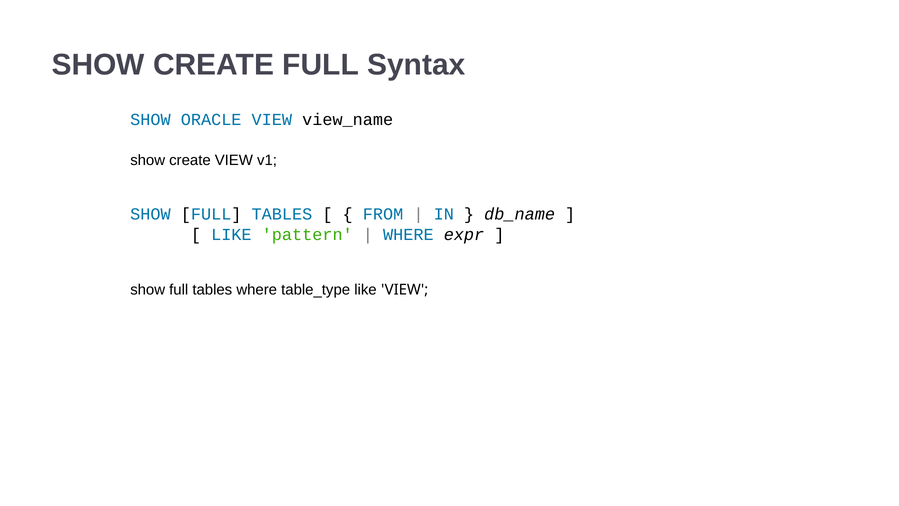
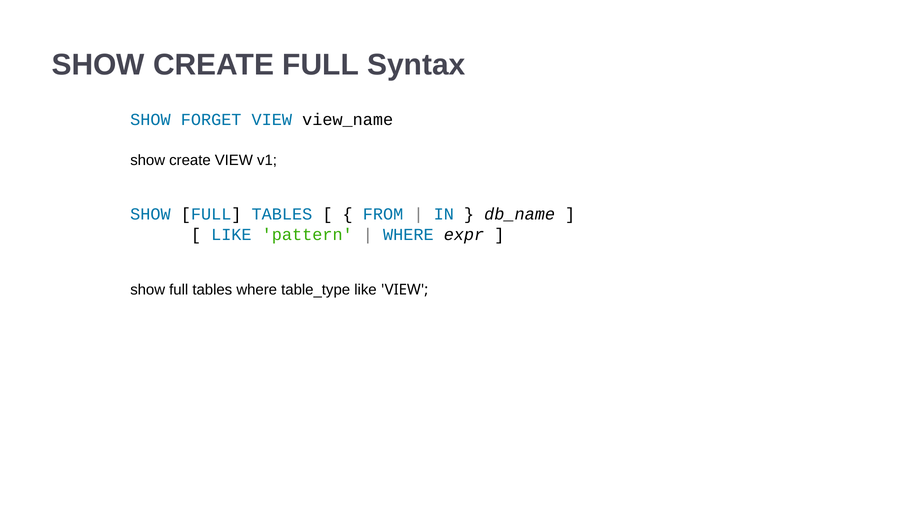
ORACLE: ORACLE -> FORGET (211, 120)
